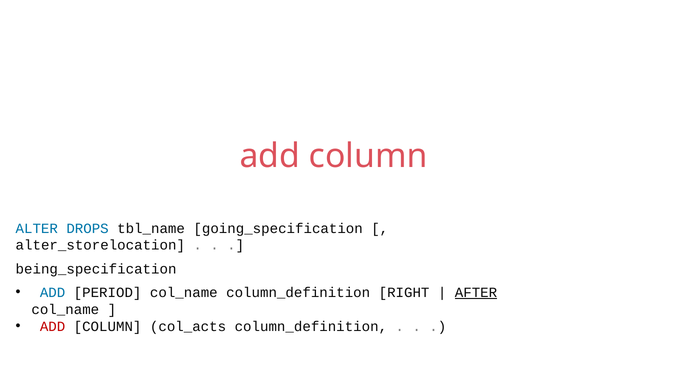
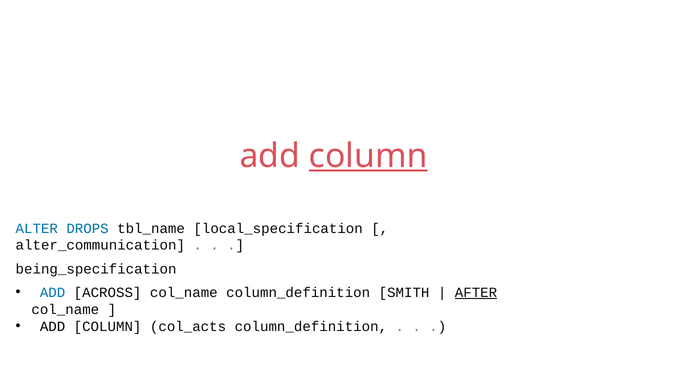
column underline: none -> present (368, 156)
going_specification: going_specification -> local_specification (278, 229)
alter_storelocation: alter_storelocation -> alter_communication (100, 245)
PERIOD: PERIOD -> ACROSS (108, 293)
RIGHT: RIGHT -> SMITH (404, 293)
ADD colour: red -> black (53, 327)
